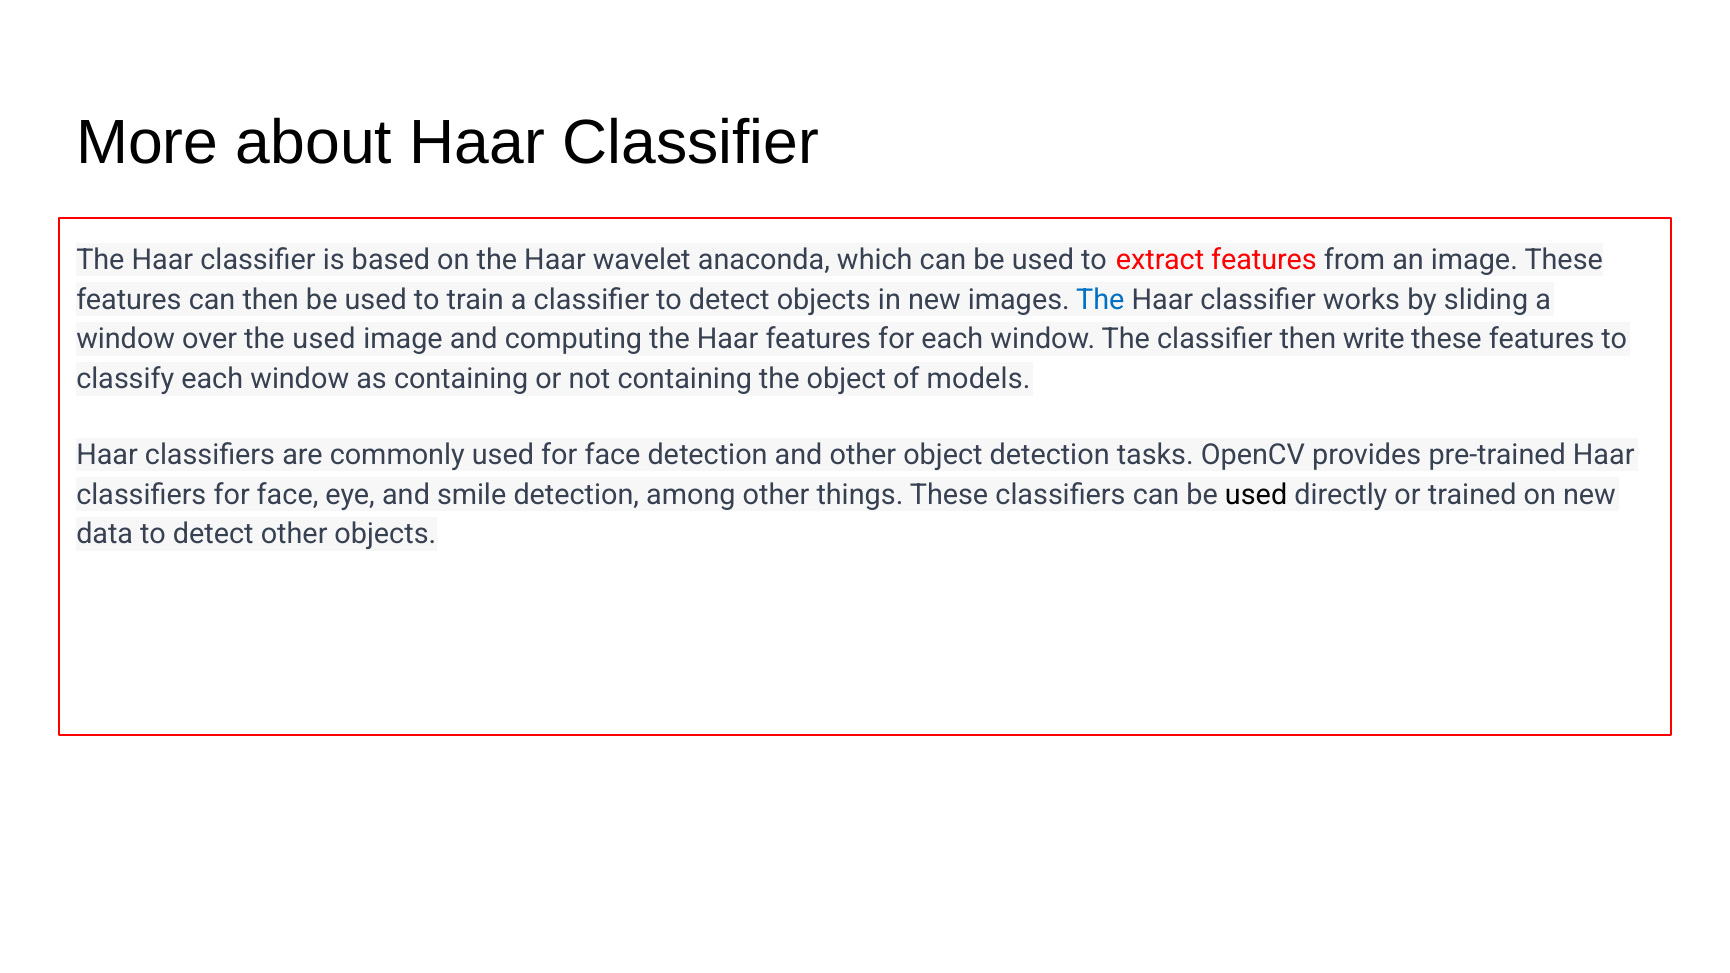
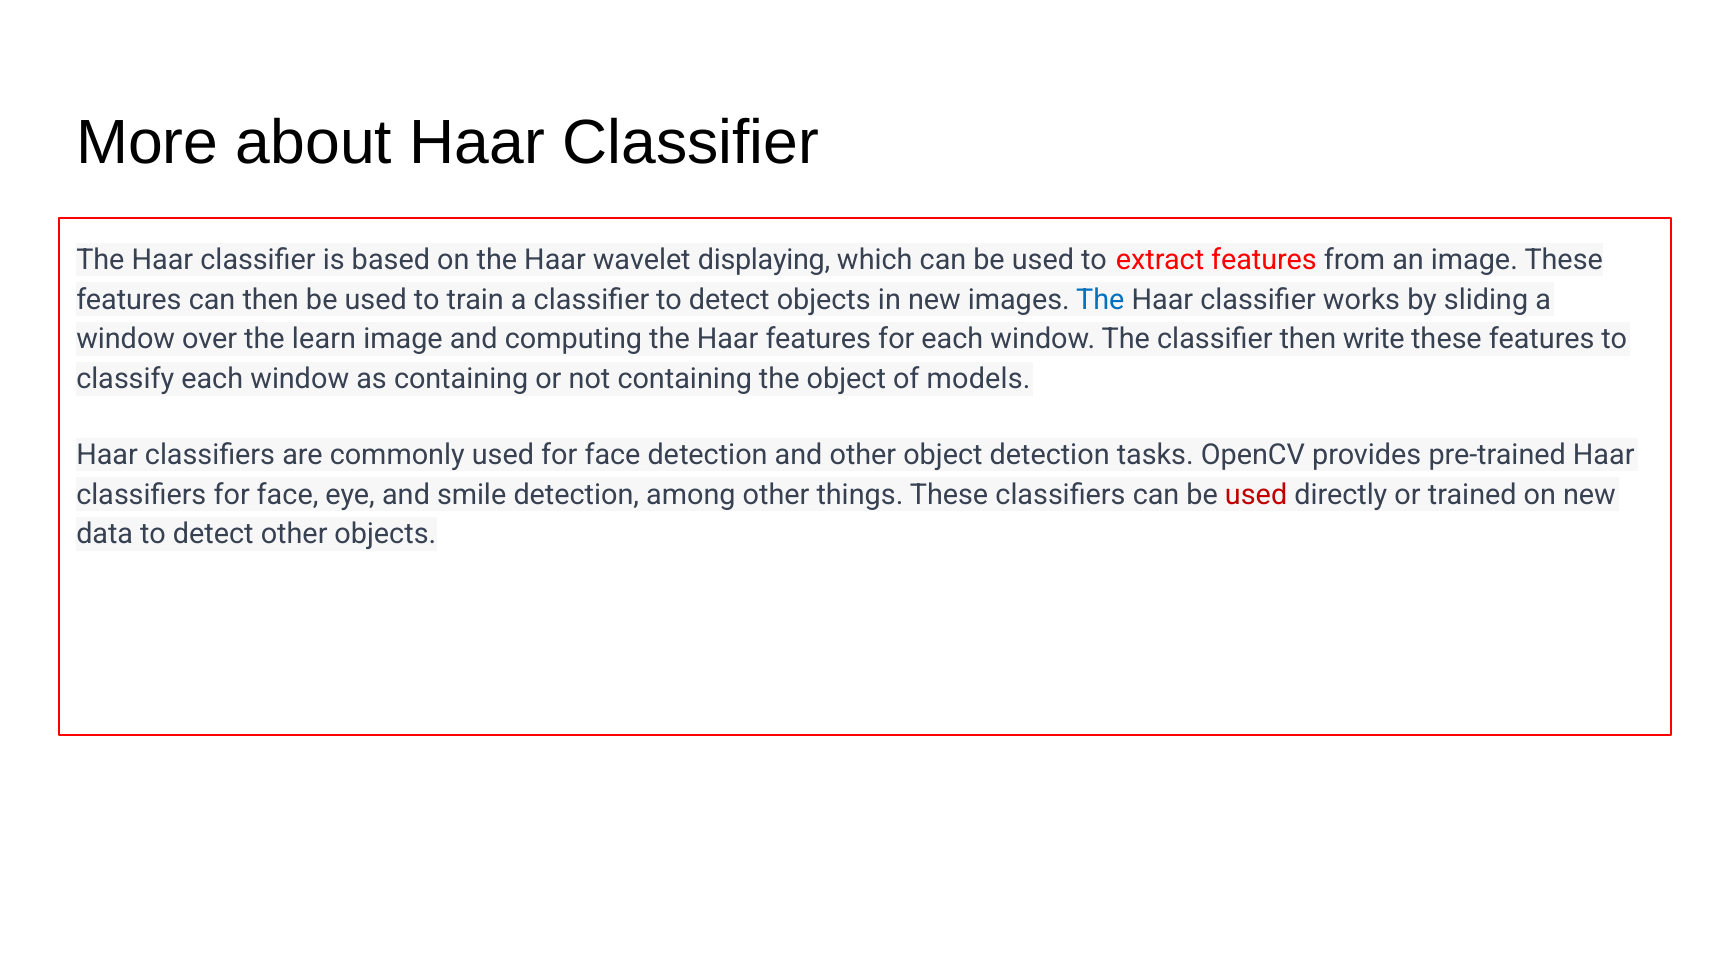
anaconda: anaconda -> displaying (764, 260)
the used: used -> learn (324, 339)
used colour: black -> red (1256, 495)
